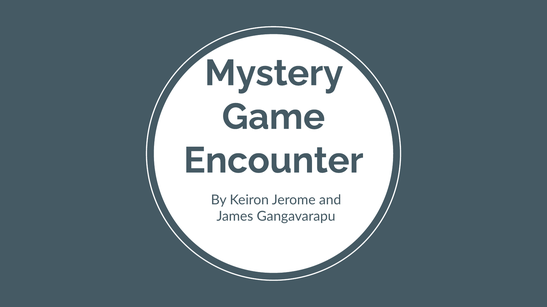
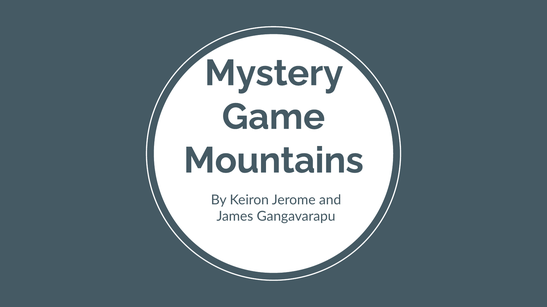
Encounter: Encounter -> Mountains (274, 161)
